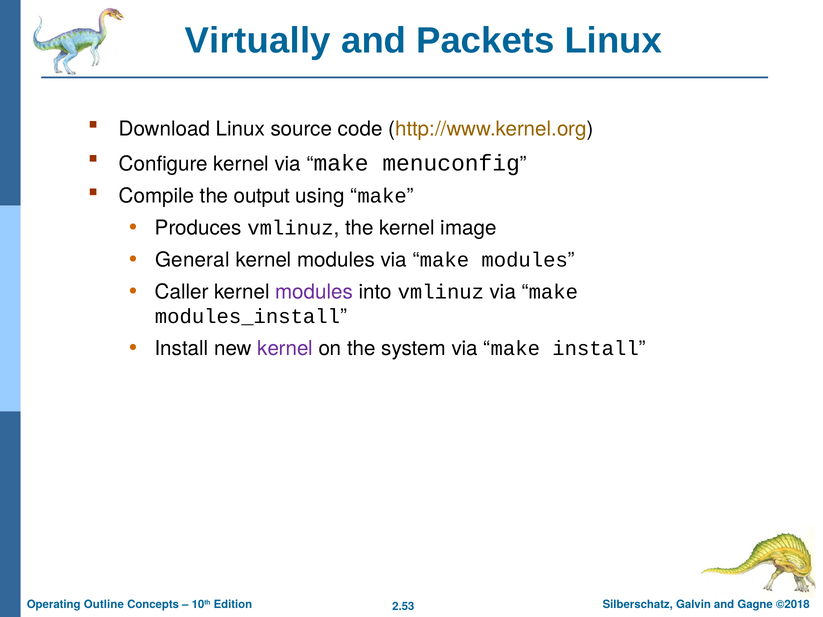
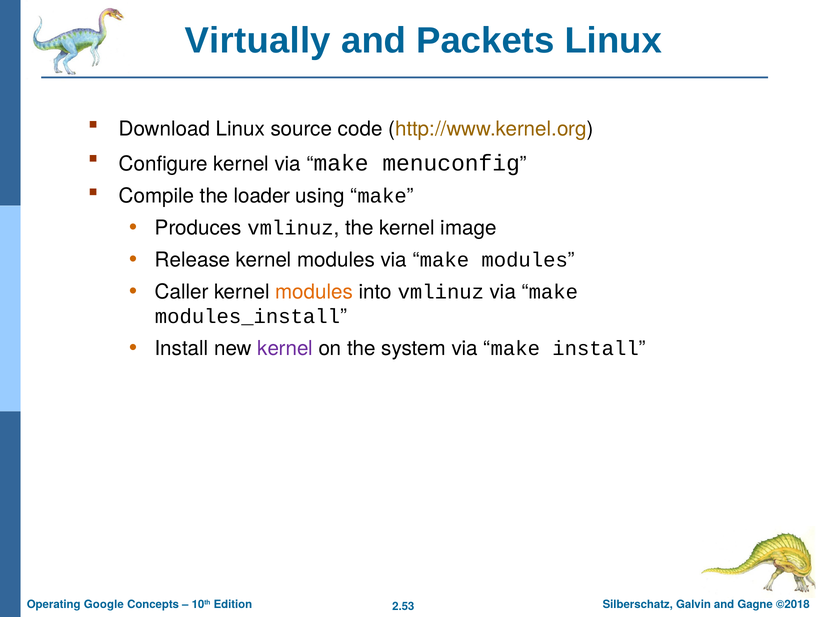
output: output -> loader (262, 196)
General: General -> Release (193, 260)
modules colour: purple -> orange (314, 292)
Outline: Outline -> Google (104, 605)
